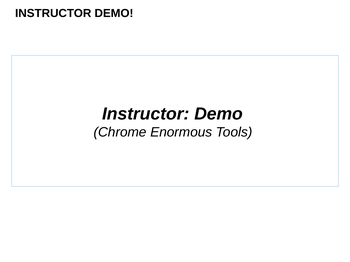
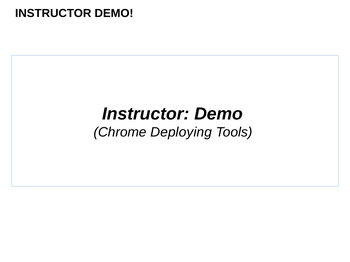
Enormous: Enormous -> Deploying (181, 132)
